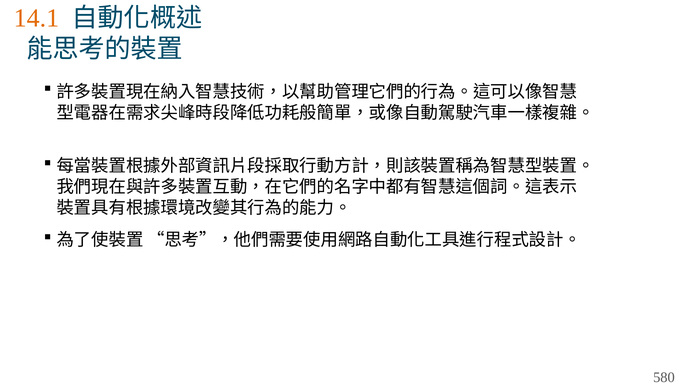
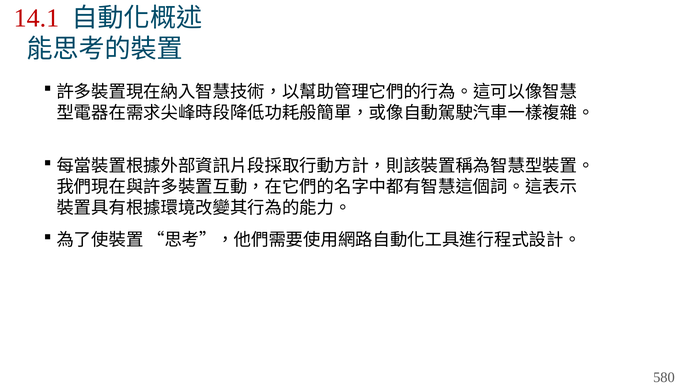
14.1 colour: orange -> red (36, 18)
